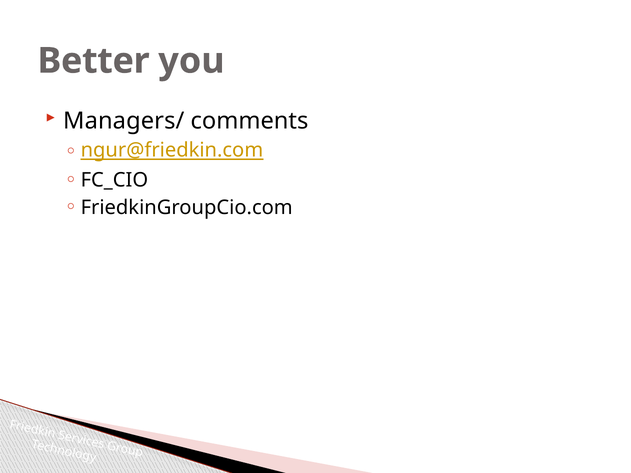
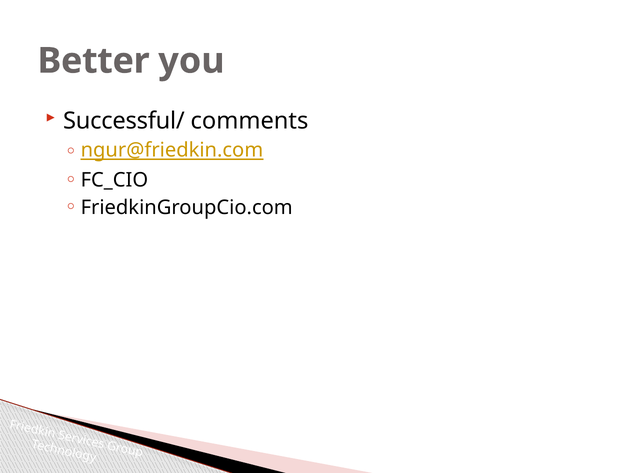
Managers/: Managers/ -> Successful/ (124, 121)
